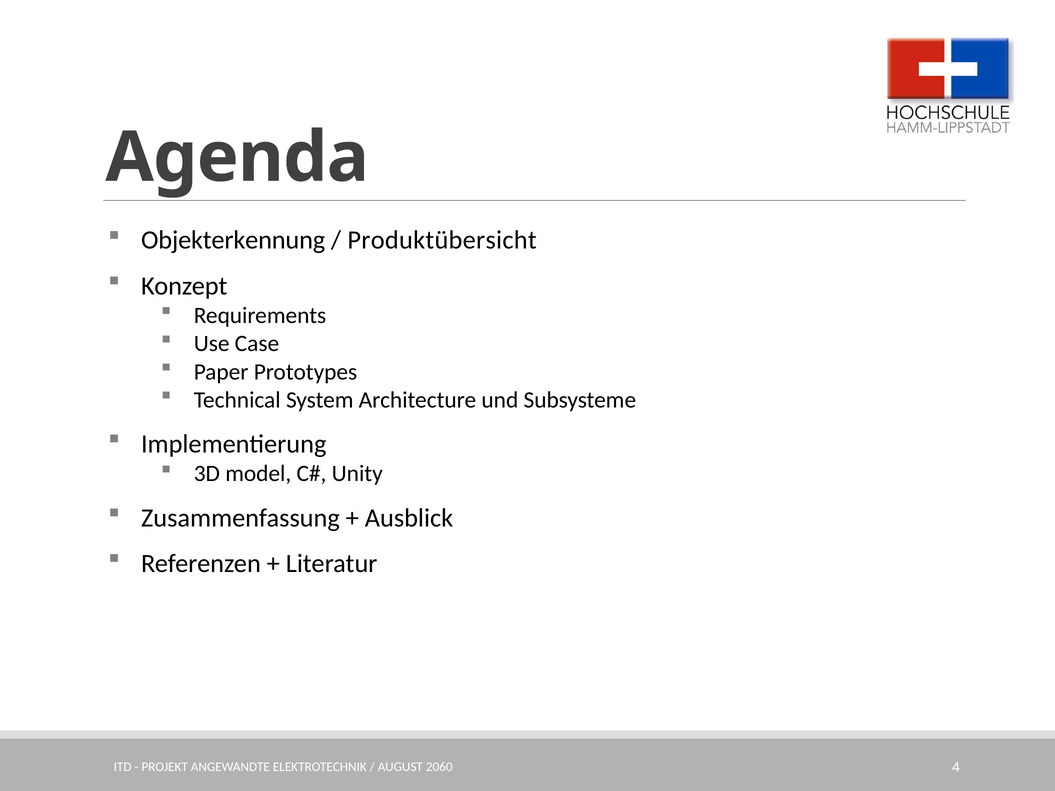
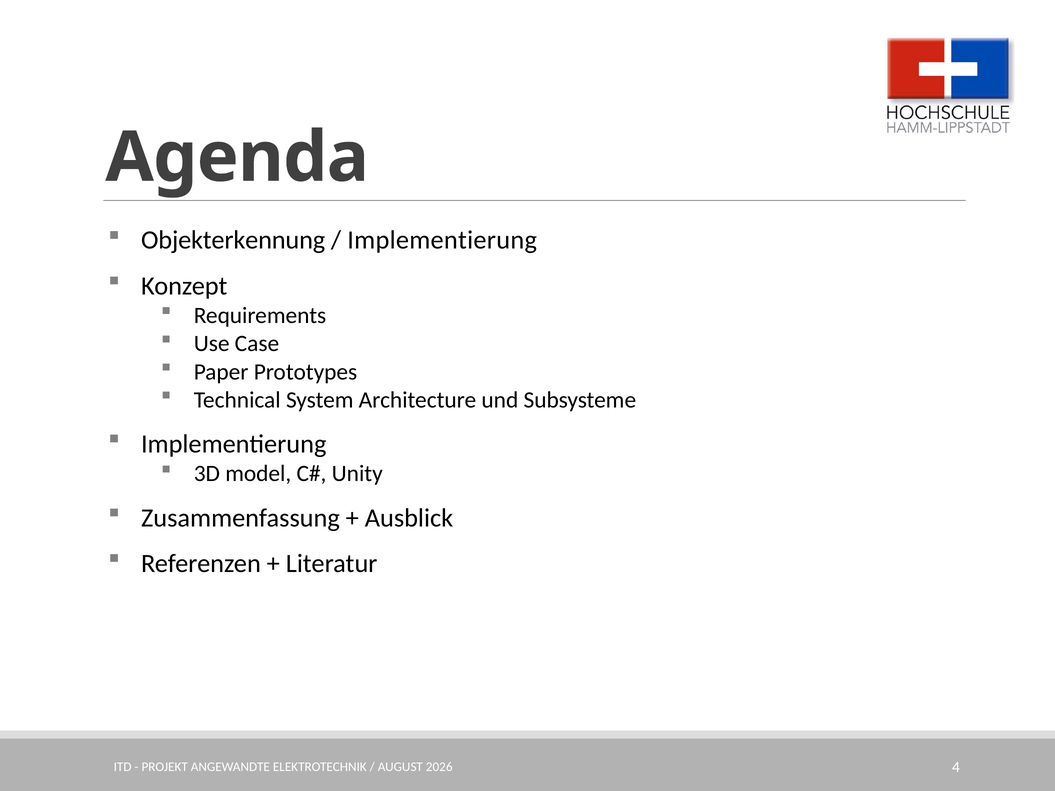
Produktübersicht: Produktübersicht -> Implementierung (442, 240)
2060: 2060 -> 2026 (439, 767)
